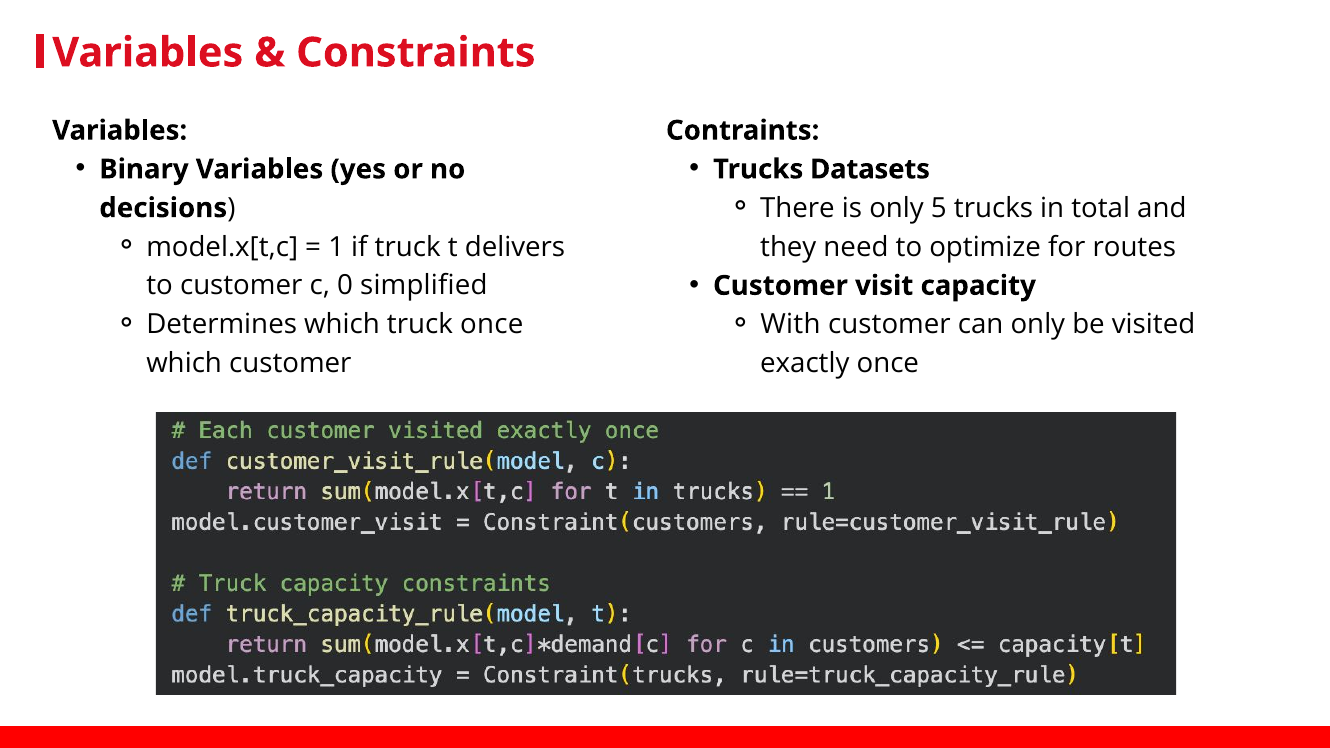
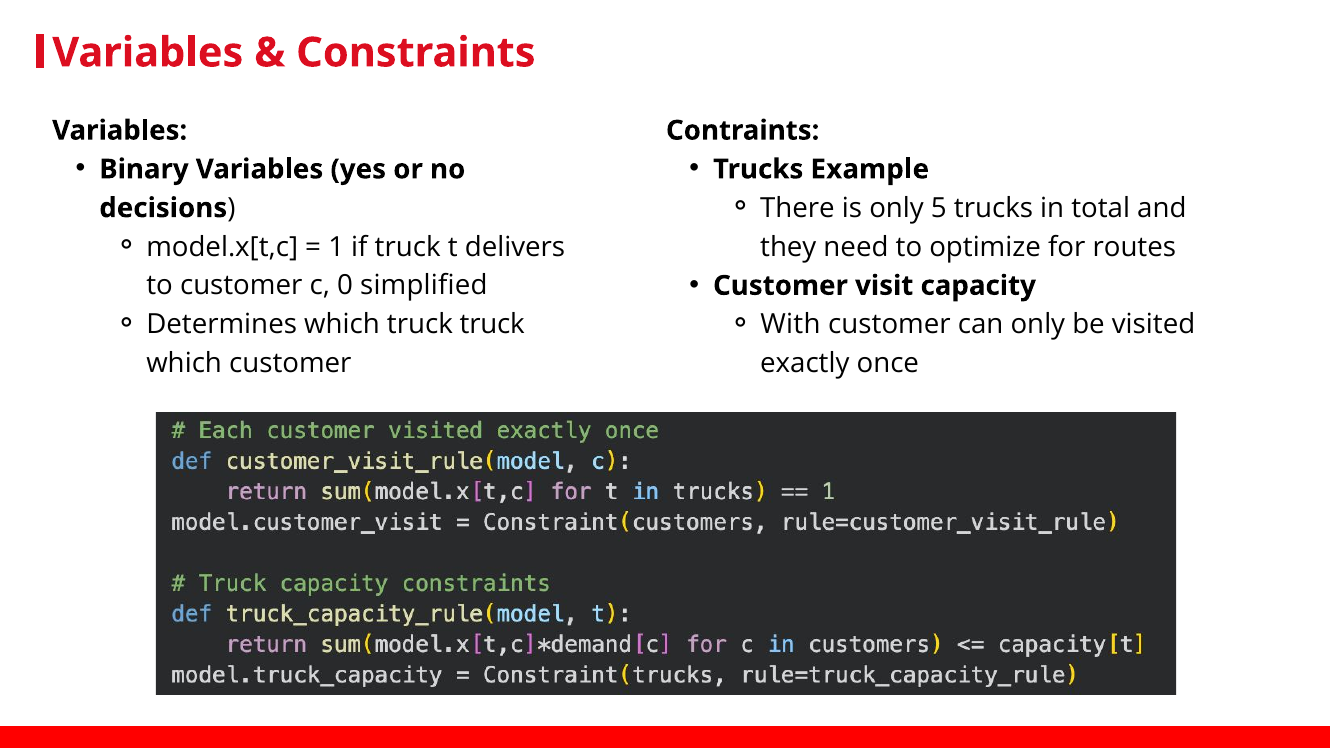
Datasets: Datasets -> Example (870, 169)
truck once: once -> truck (492, 325)
